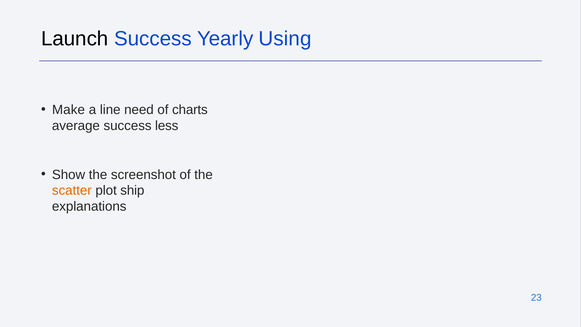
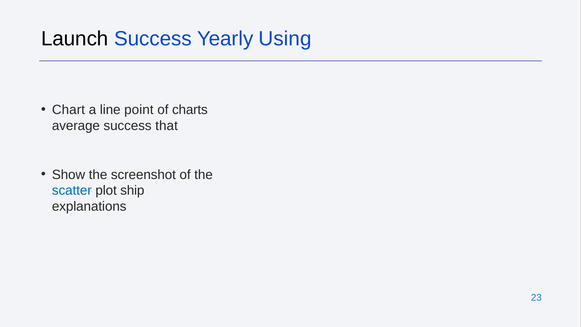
Make: Make -> Chart (68, 110)
need: need -> point (139, 110)
less: less -> that (167, 126)
scatter colour: orange -> blue (72, 190)
